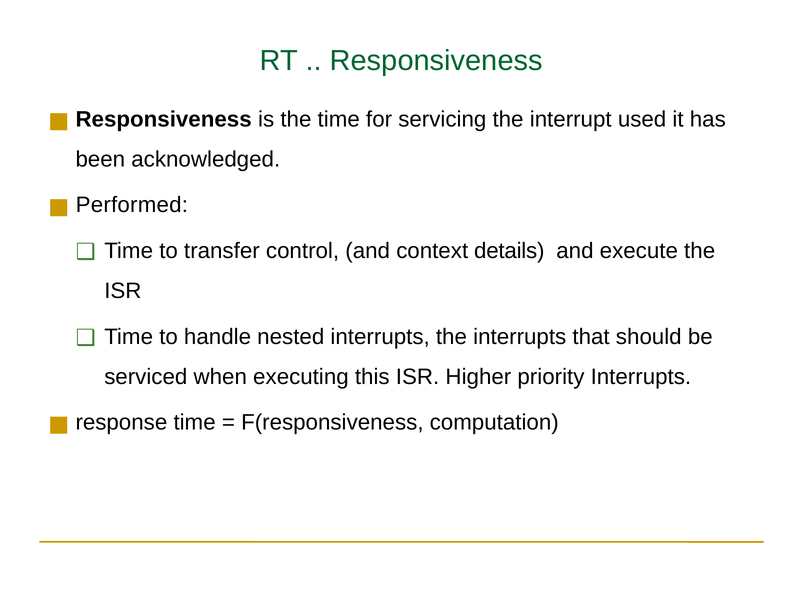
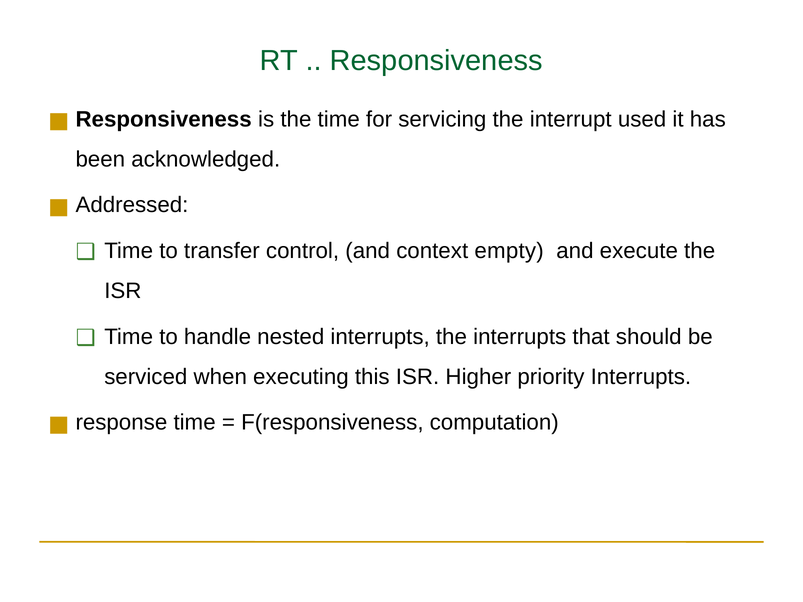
Performed: Performed -> Addressed (132, 205)
details: details -> empty (509, 251)
